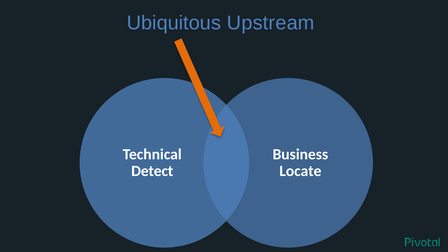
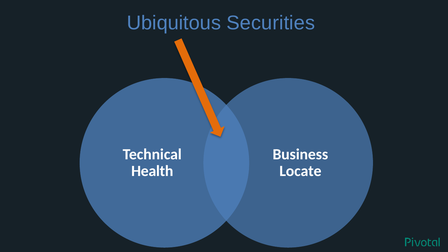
Upstream: Upstream -> Securities (271, 23)
Detect: Detect -> Health (152, 171)
